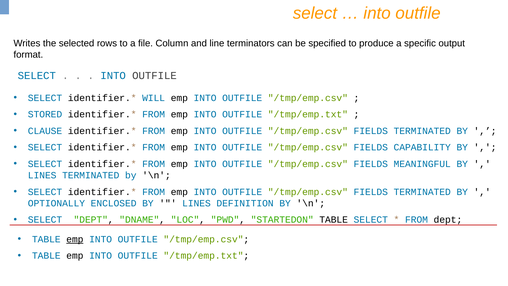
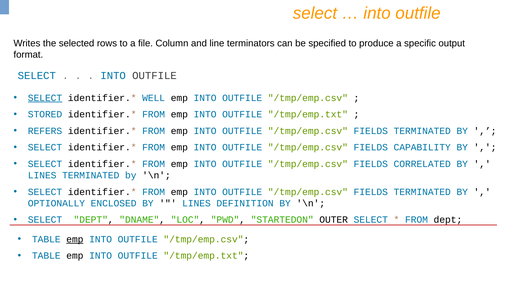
SELECT underline: none -> present (45, 98)
WILL: WILL -> WELL (154, 98)
CLAUSE: CLAUSE -> REFERS (45, 131)
MEANINGFUL: MEANINGFUL -> CORRELATED (422, 164)
STARTEDON TABLE: TABLE -> OUTER (334, 220)
